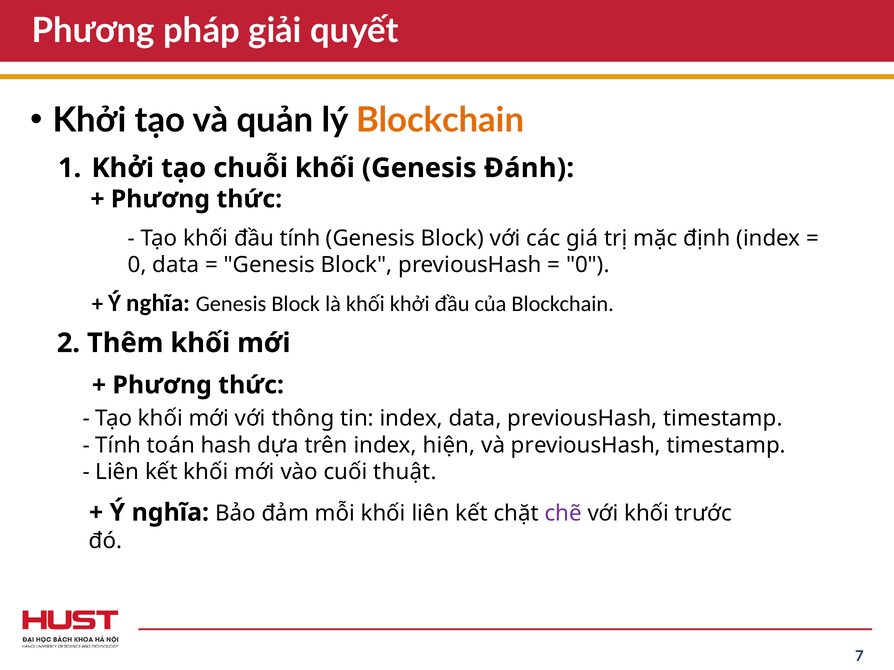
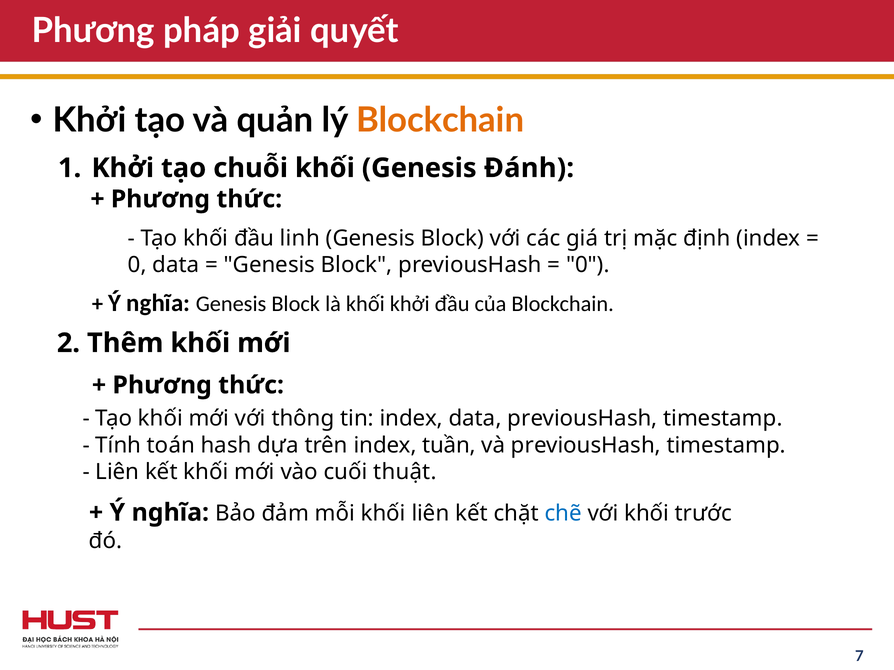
đầu tính: tính -> linh (300, 238)
hiện: hiện -> tuần (449, 446)
chẽ colour: purple -> blue (563, 514)
